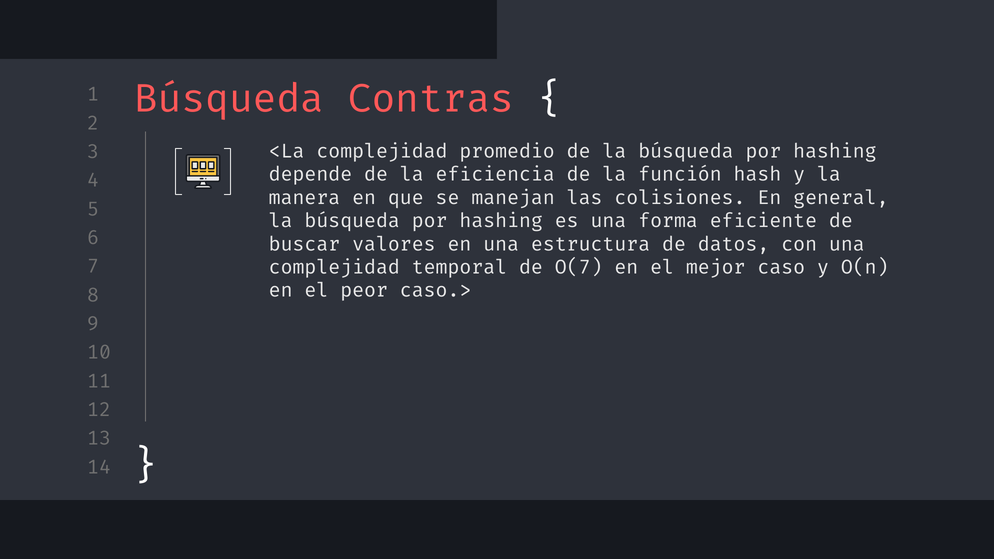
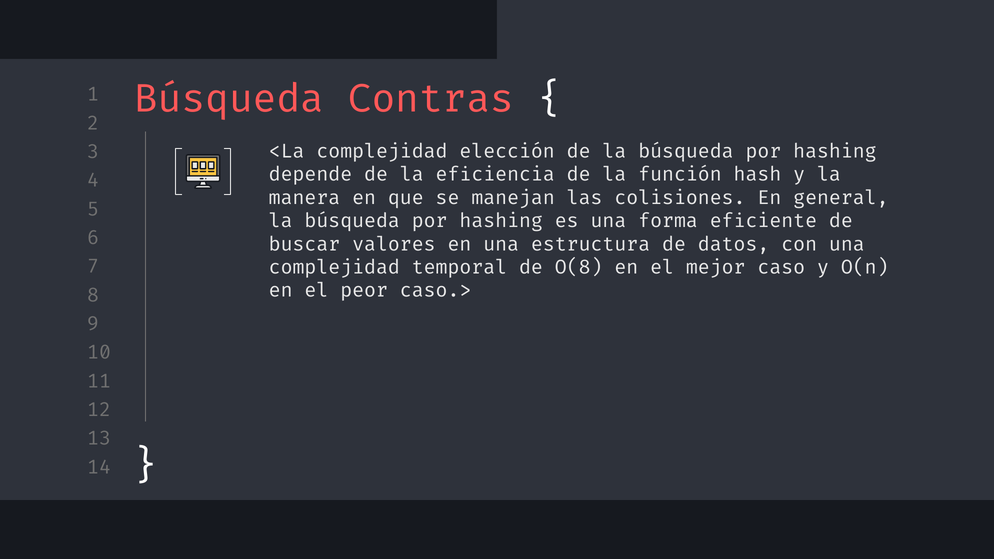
promedio: promedio -> elección (507, 151)
O(7: O(7 -> O(8 (579, 267)
